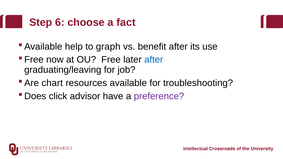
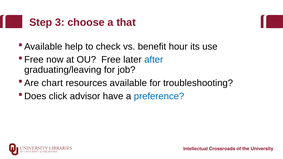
6: 6 -> 3 (60, 22)
fact: fact -> that (126, 22)
graph: graph -> check (108, 47)
benefit after: after -> hour (178, 47)
preference colour: purple -> blue (159, 96)
